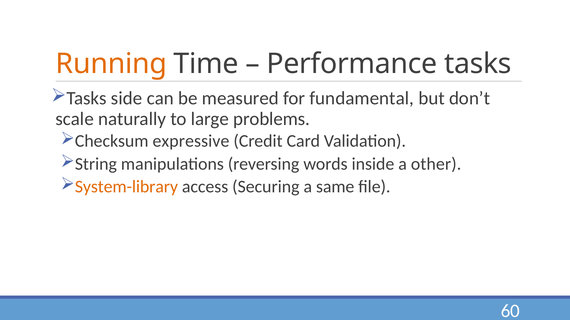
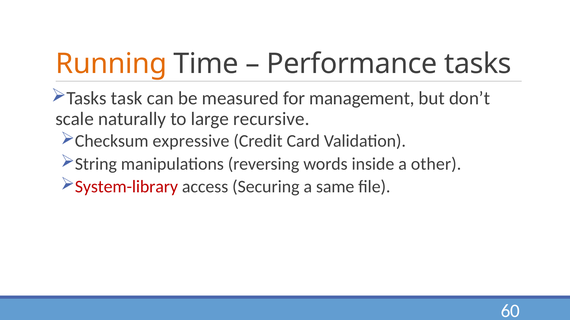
side: side -> task (127, 99)
fundamental: fundamental -> management (362, 99)
problems: problems -> recursive (271, 119)
System-library colour: orange -> red (126, 187)
